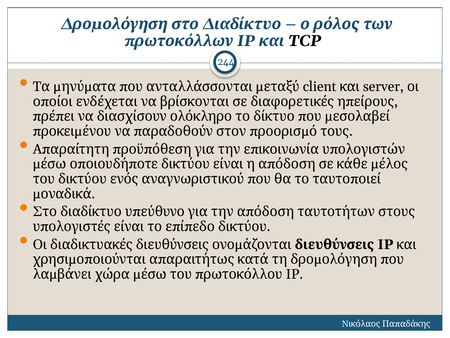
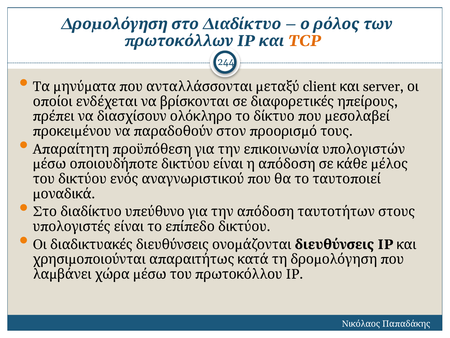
TCP colour: black -> orange (305, 41)
